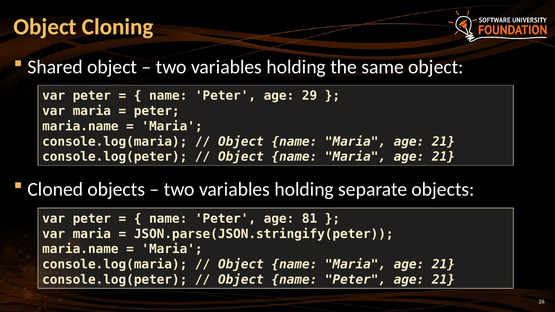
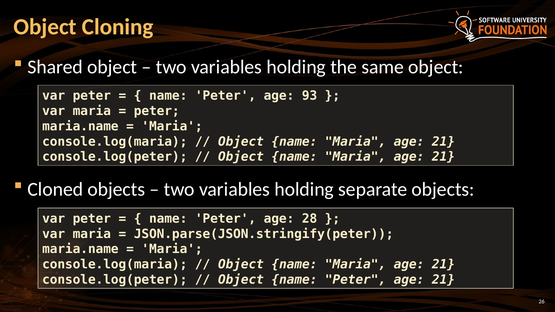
29: 29 -> 93 (310, 96)
81: 81 -> 28 (310, 219)
